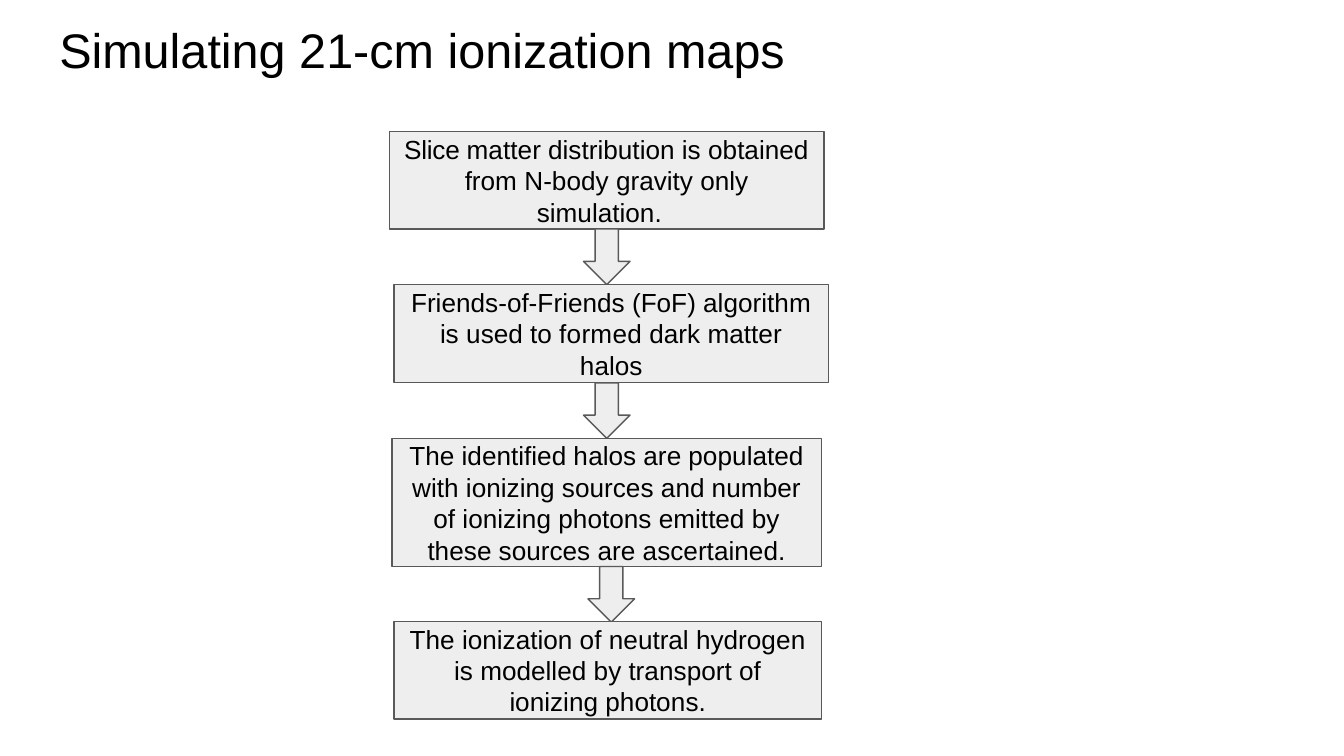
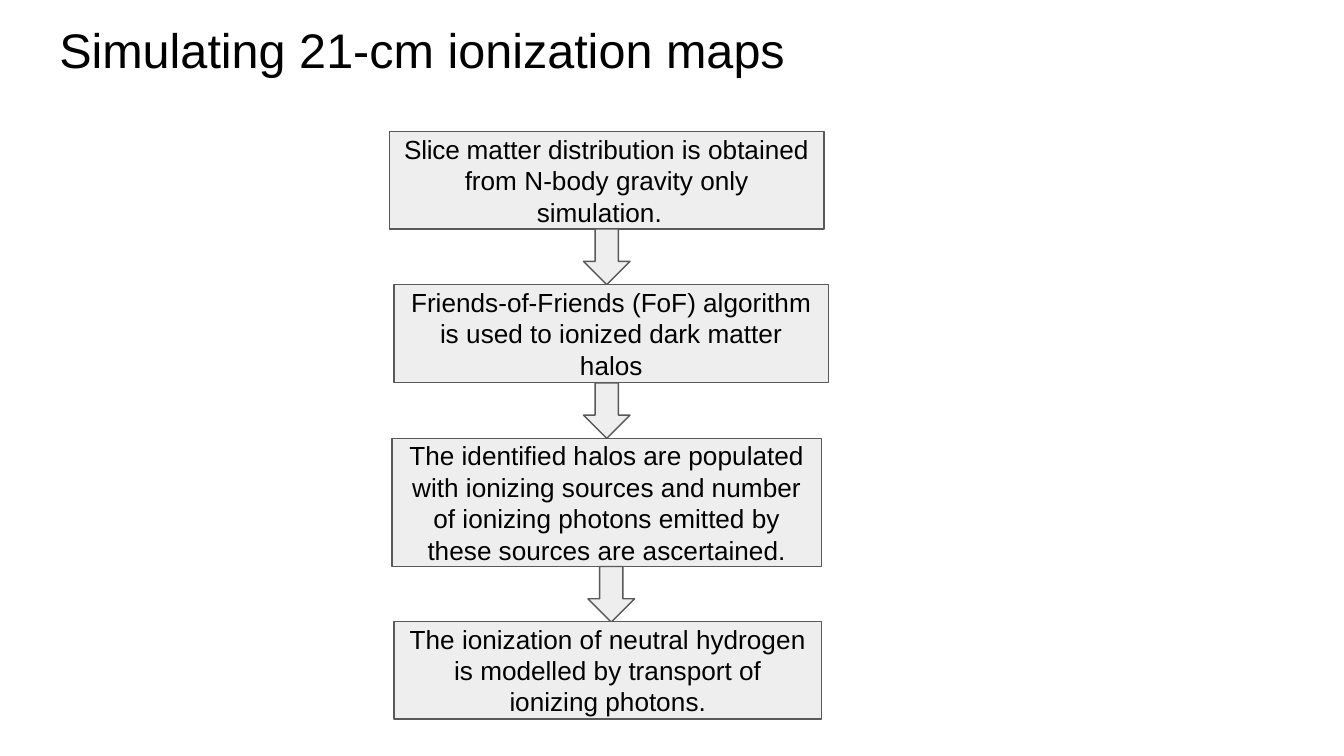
formed: formed -> ionized (601, 335)
